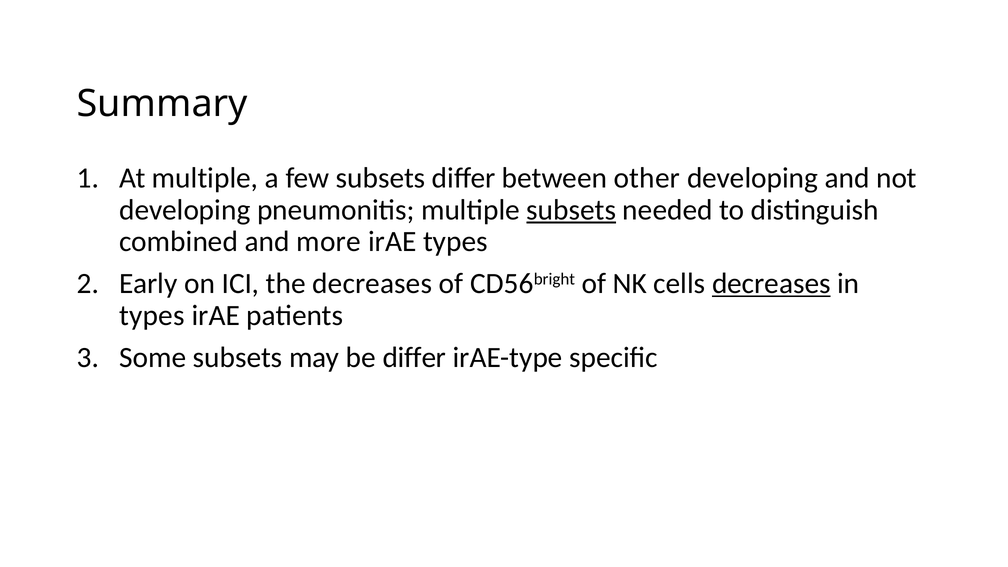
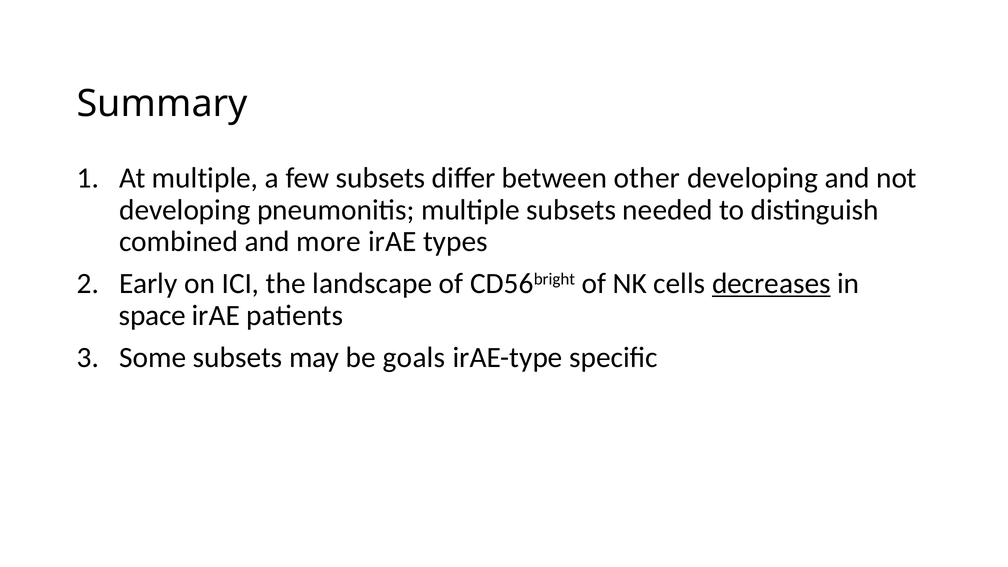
subsets underline: present -> none (571, 210)
the decreases: decreases -> landscape (372, 284)
types: types -> space (152, 315)
be differ: differ -> goals (414, 358)
